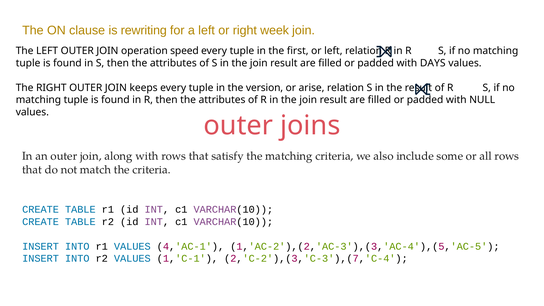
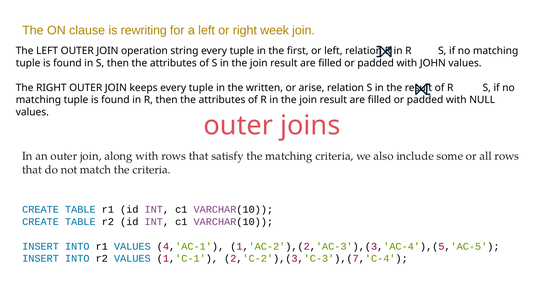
speed: speed -> string (184, 51)
DAYS: DAYS -> JOHN (433, 63)
version: version -> written (264, 88)
